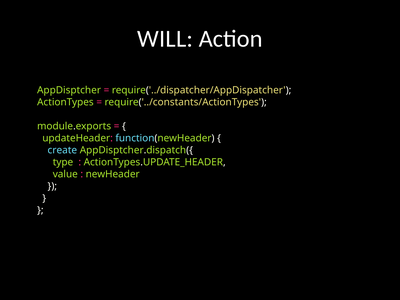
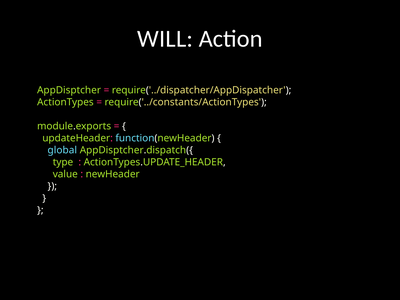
create: create -> global (62, 150)
